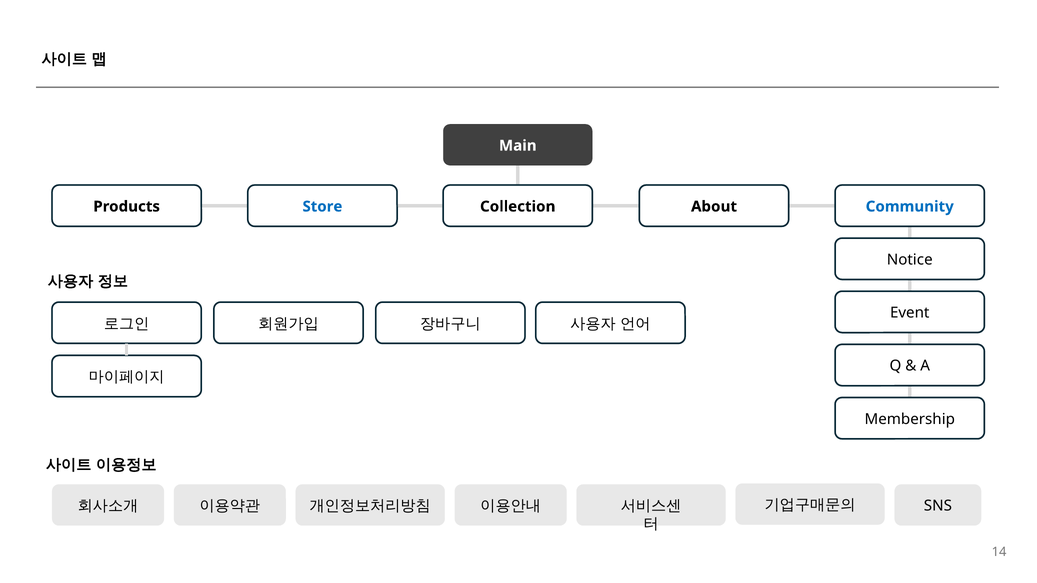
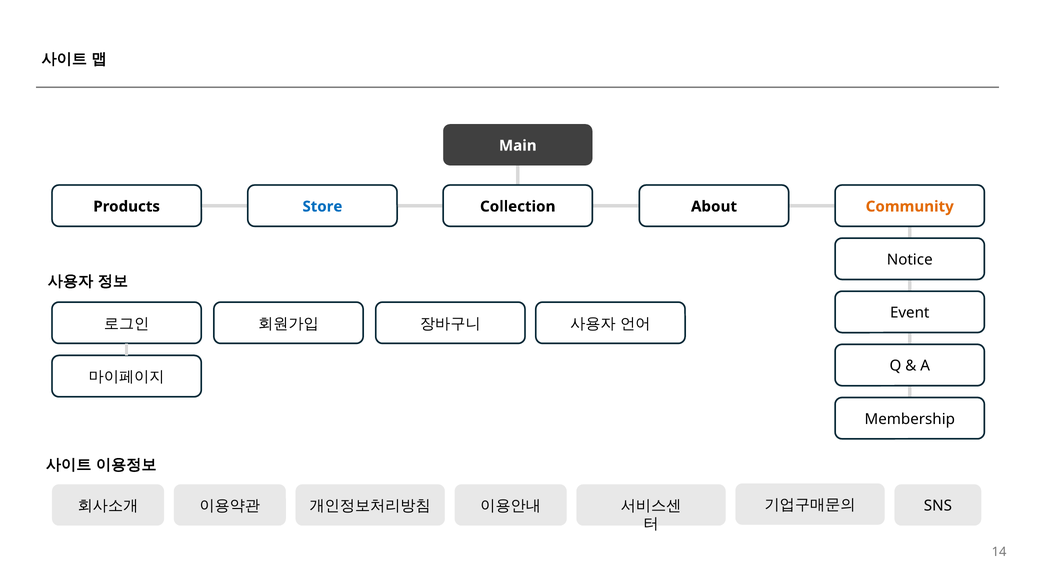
Community colour: blue -> orange (910, 207)
